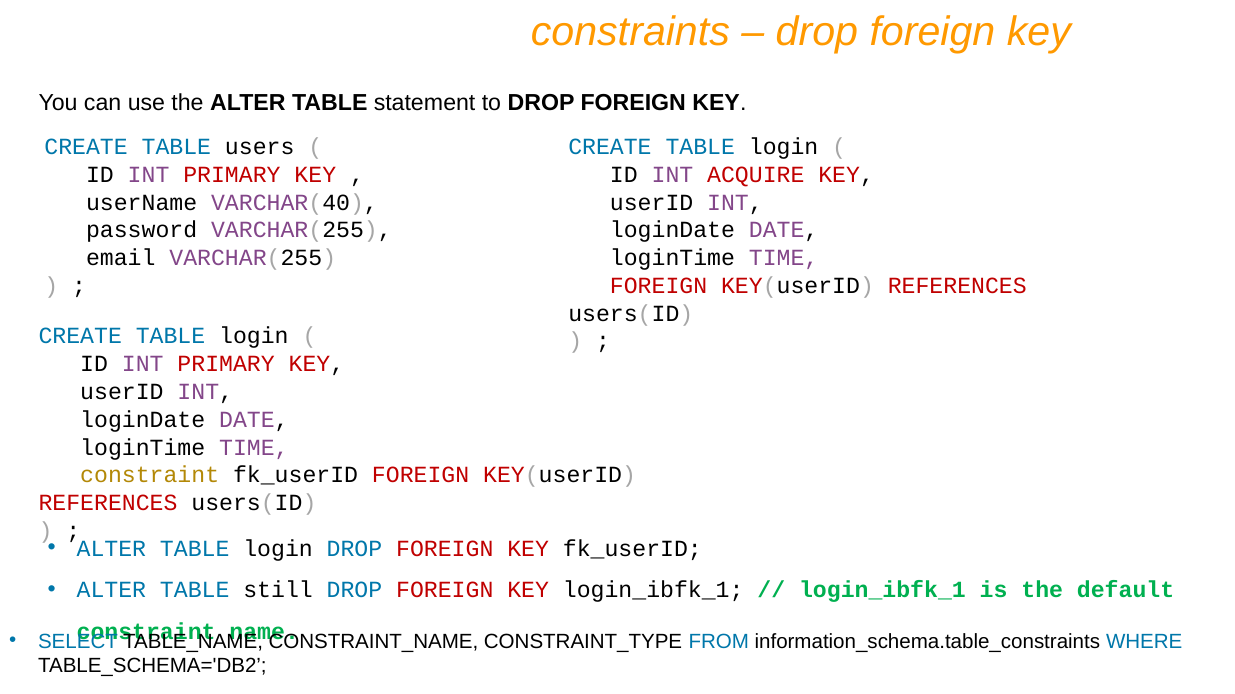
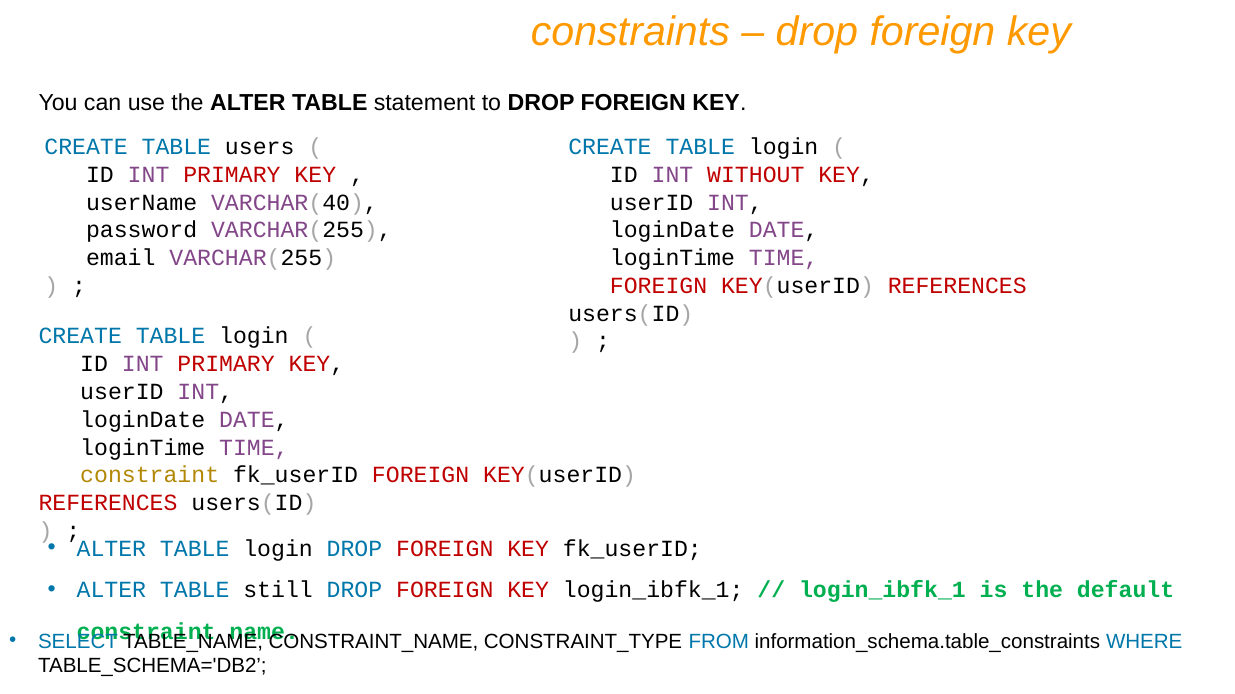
ACQUIRE: ACQUIRE -> WITHOUT (756, 175)
